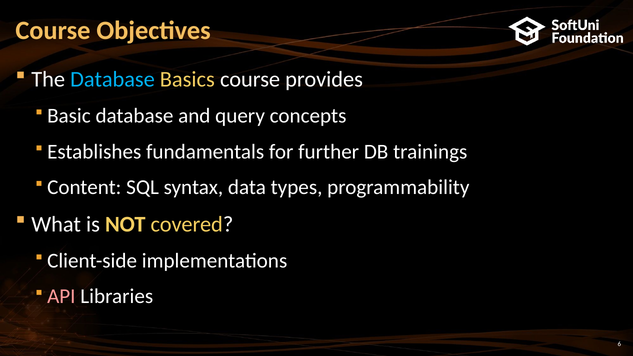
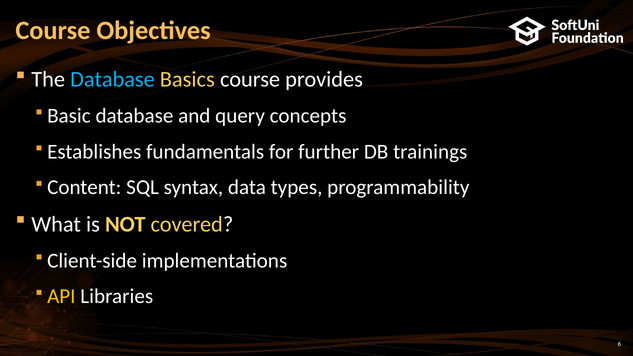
API colour: pink -> yellow (61, 297)
